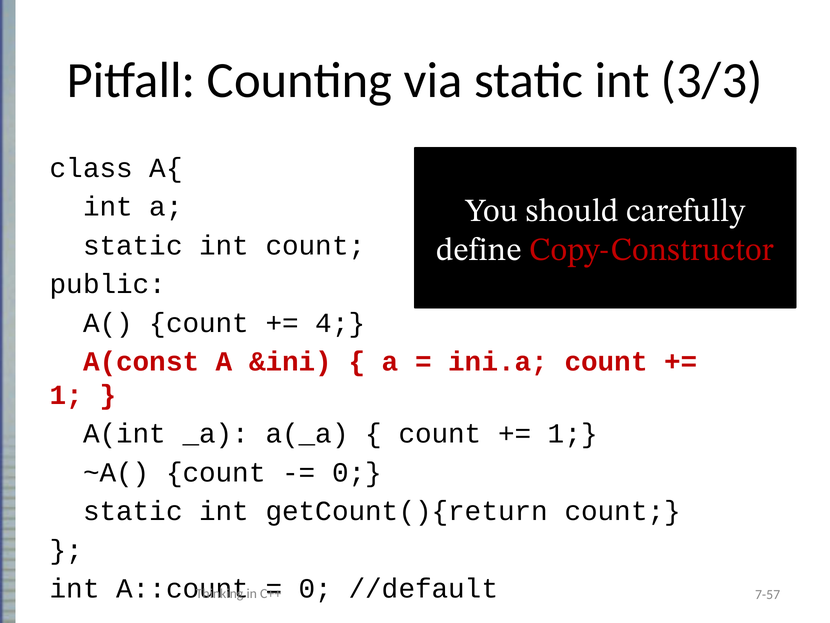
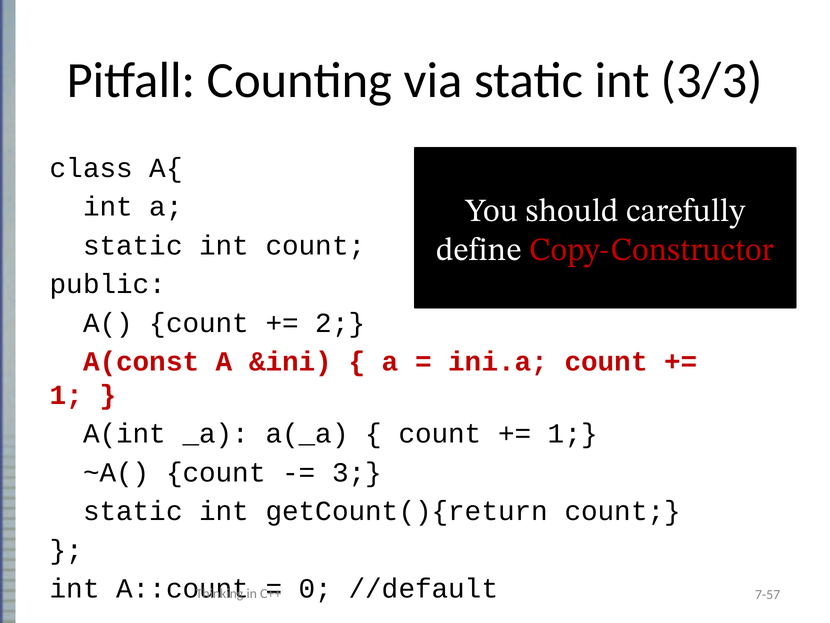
4: 4 -> 2 (340, 323)
0: 0 -> 3 (357, 472)
